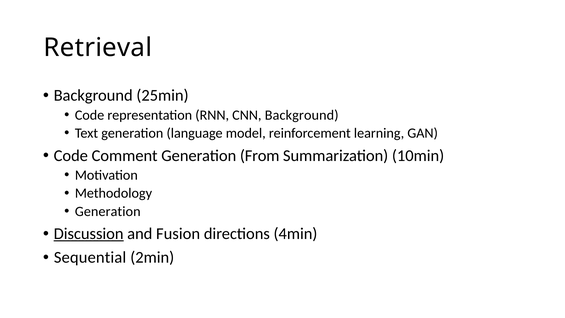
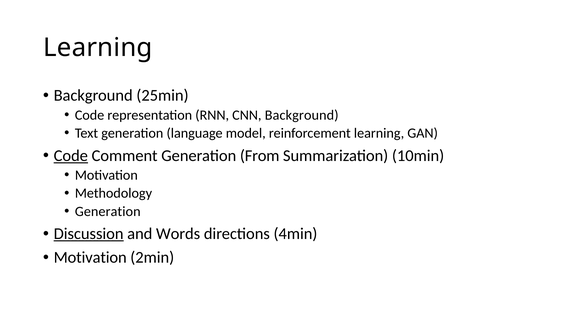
Retrieval: Retrieval -> Learning (98, 47)
Code underline: none -> present (71, 156)
Fusion: Fusion -> Words (178, 234)
Sequential: Sequential -> Motivation (90, 257)
